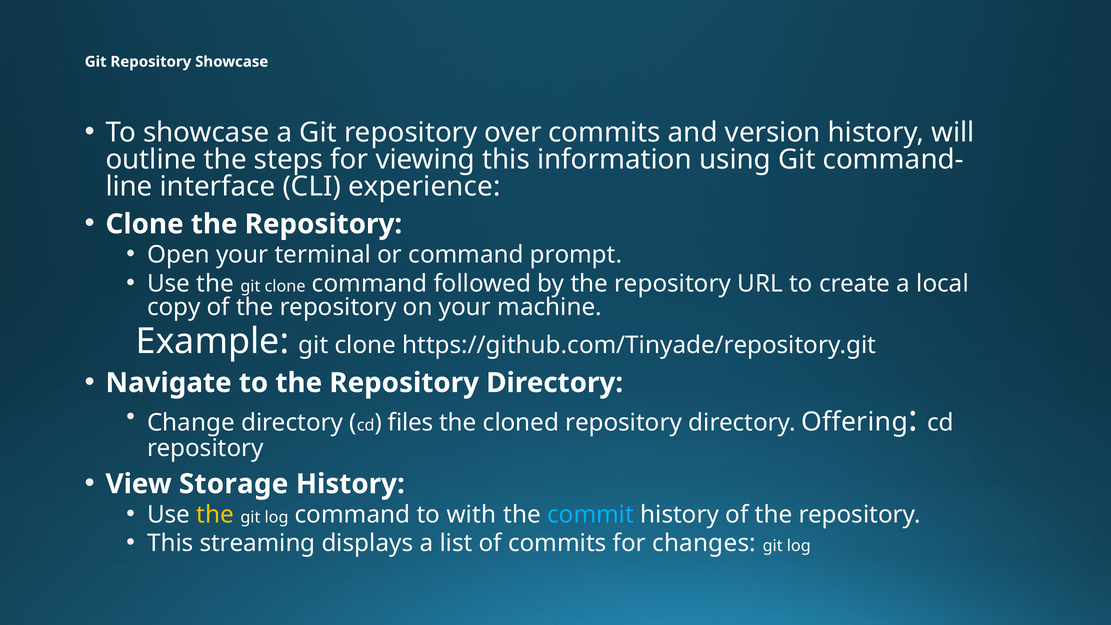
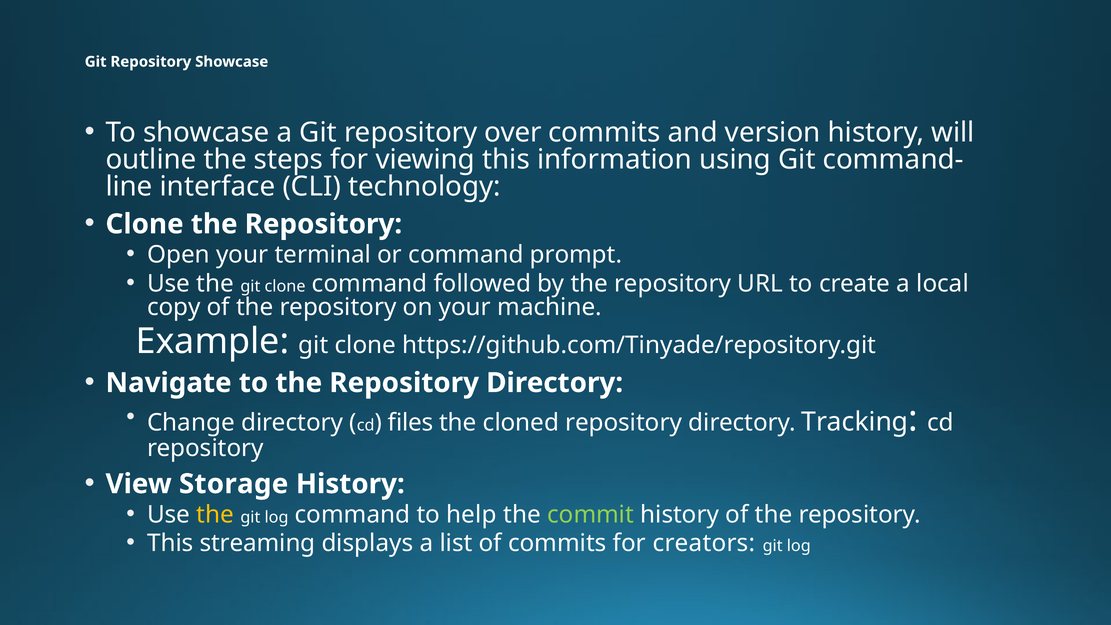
experience: experience -> technology (424, 187)
Offering: Offering -> Tracking (855, 422)
with: with -> help (472, 515)
commit colour: light blue -> light green (591, 515)
changes: changes -> creators (704, 543)
